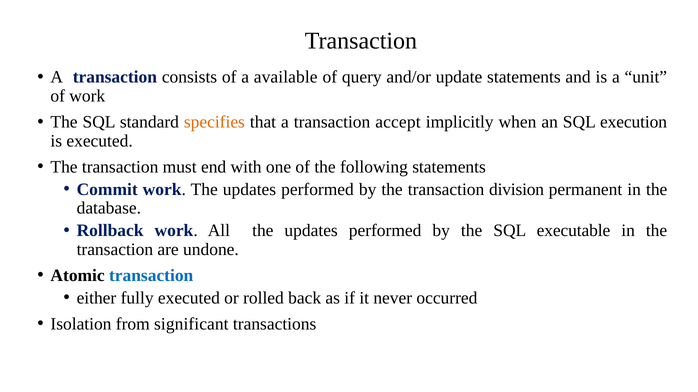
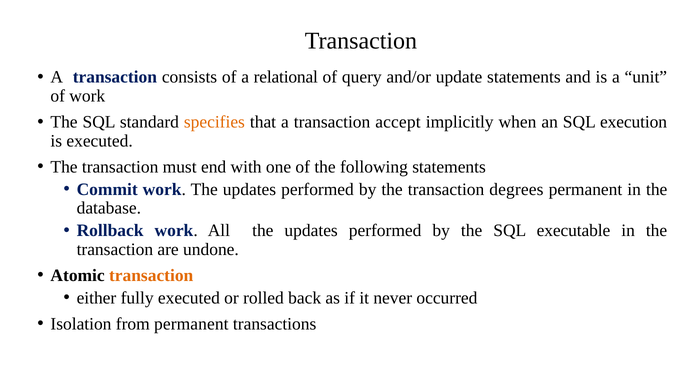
available: available -> relational (286, 77)
division: division -> degrees (516, 190)
transaction colour: blue -> orange (151, 276)
from significant: significant -> permanent (191, 324)
